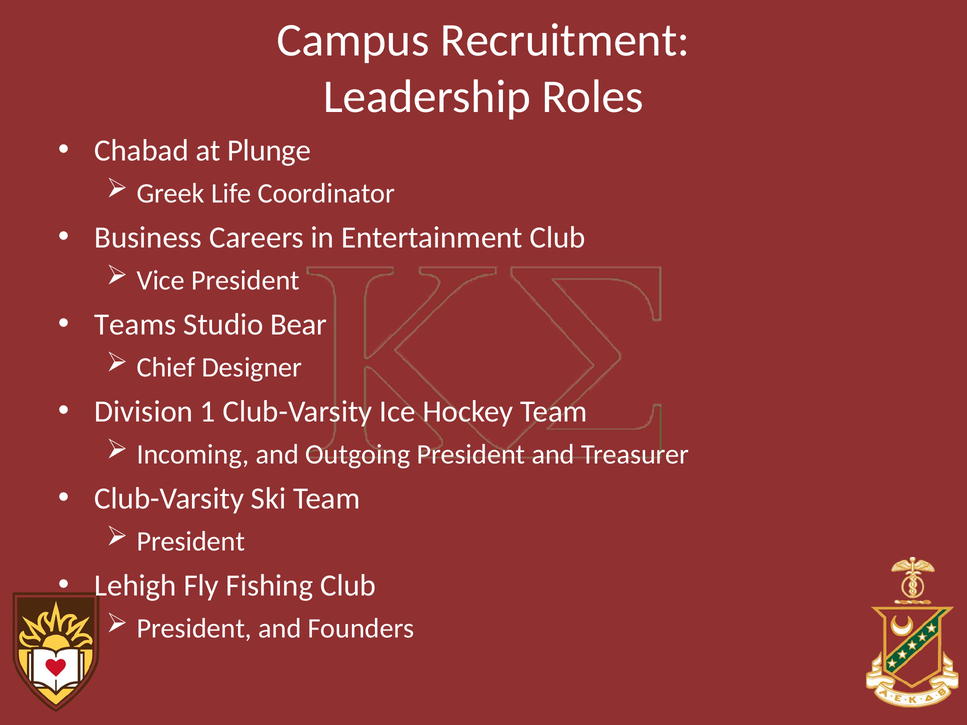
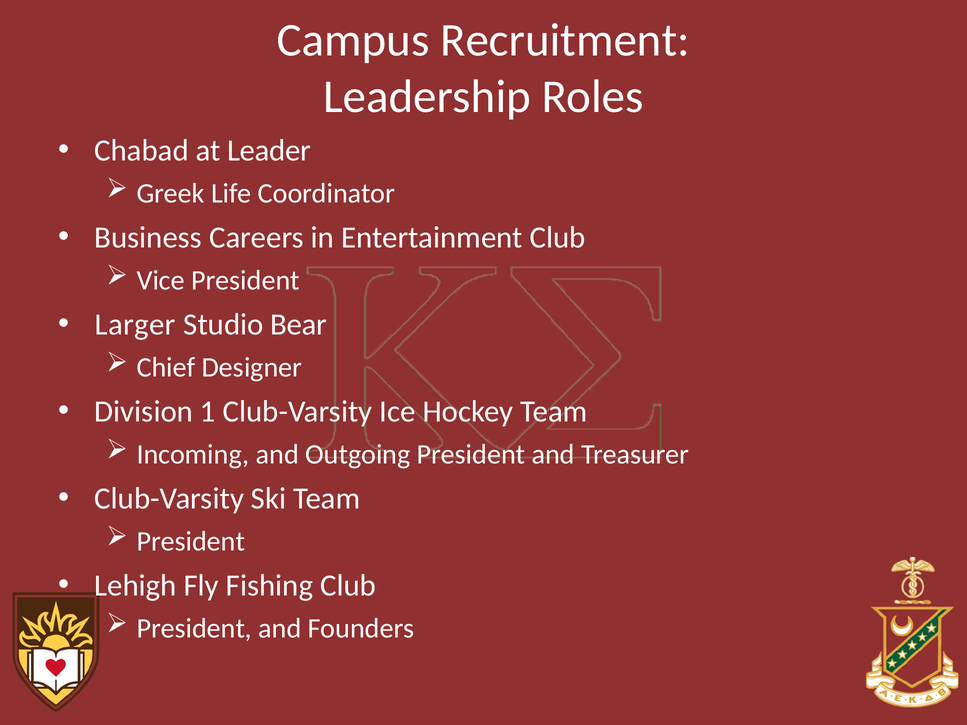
Plunge: Plunge -> Leader (269, 150)
Teams: Teams -> Larger (135, 325)
